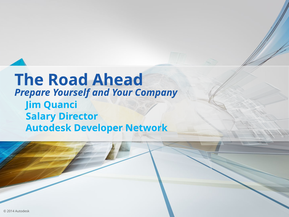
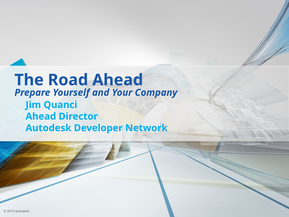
Salary: Salary -> Ahead (41, 116)
